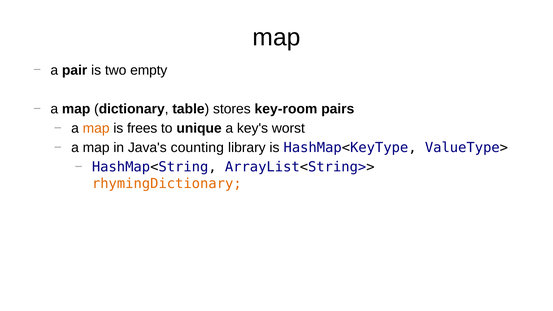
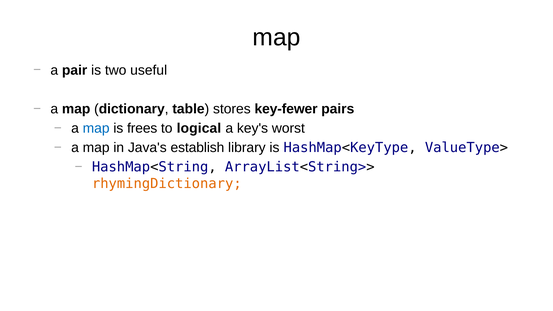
empty: empty -> useful (149, 70)
key-room: key-room -> key-fewer (286, 109)
map colour: orange -> blue (96, 128)
unique: unique -> logical (199, 128)
counting: counting -> establish (197, 148)
